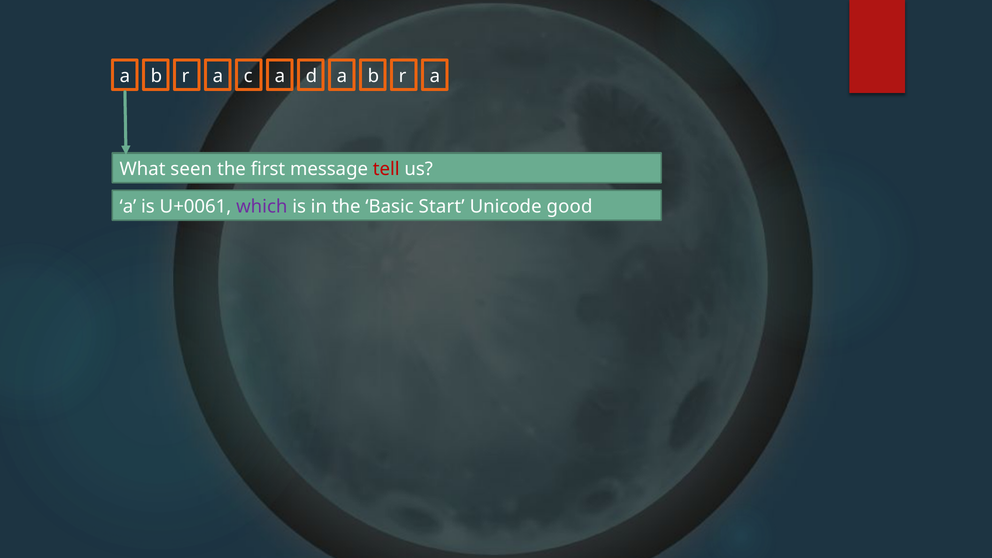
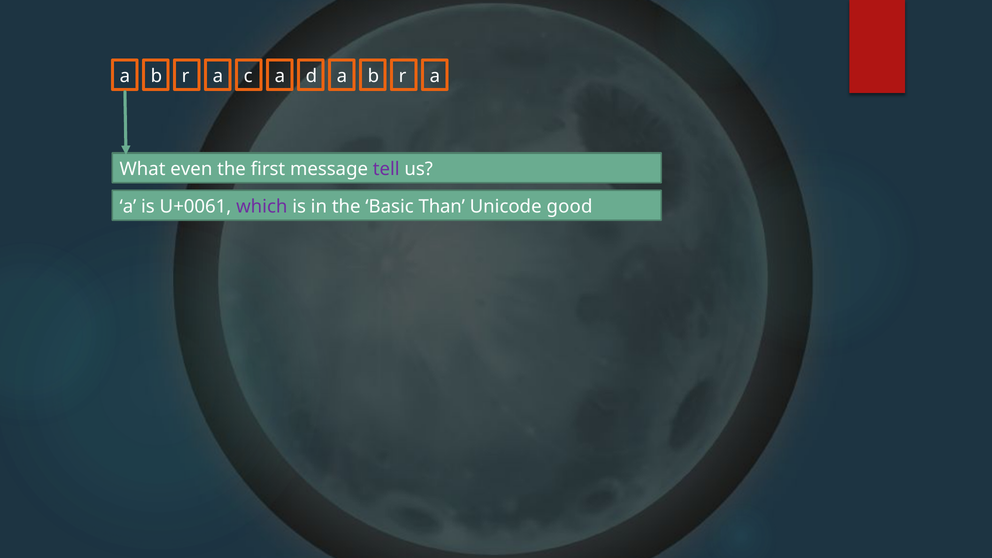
seen: seen -> even (191, 169)
tell colour: red -> purple (386, 169)
Start: Start -> Than (442, 207)
